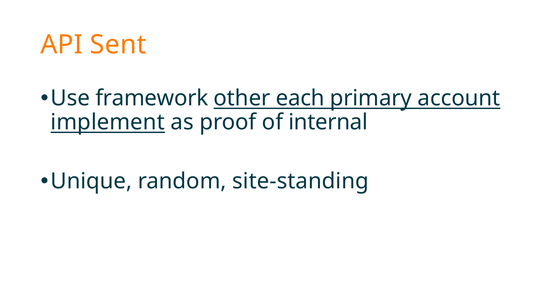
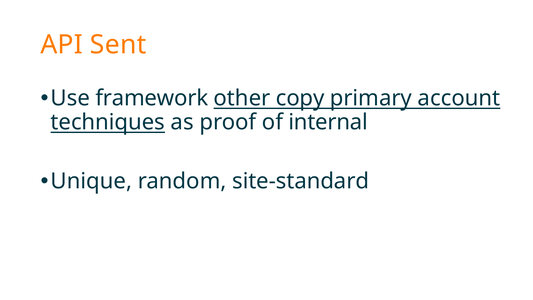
each: each -> copy (300, 98)
implement: implement -> techniques (108, 122)
site-standing: site-standing -> site-standard (301, 181)
